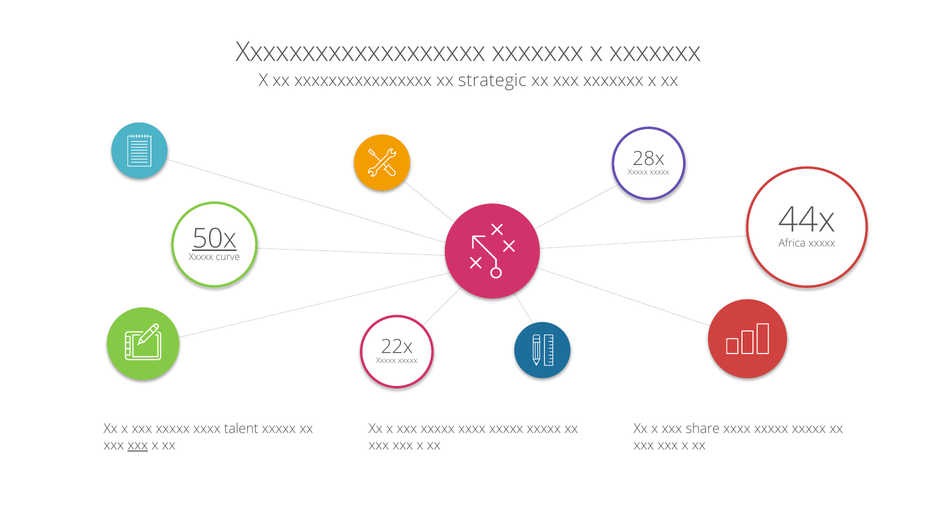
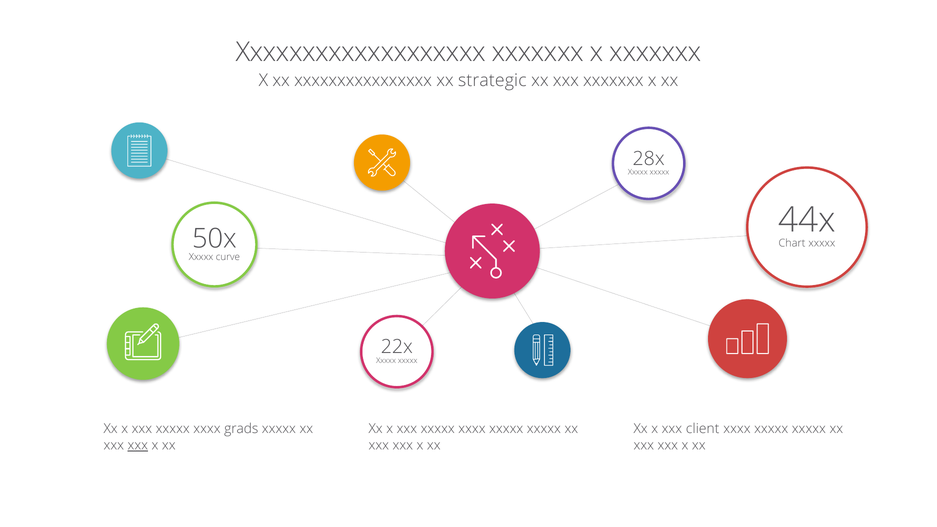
50x underline: present -> none (214, 239)
Africa: Africa -> Chart (792, 243)
talent: talent -> grads (241, 429)
share: share -> client (703, 429)
